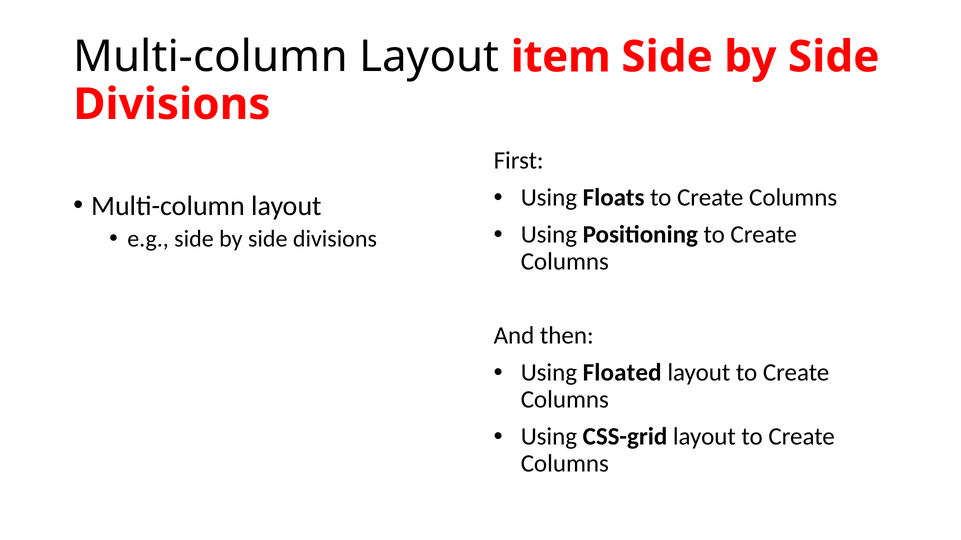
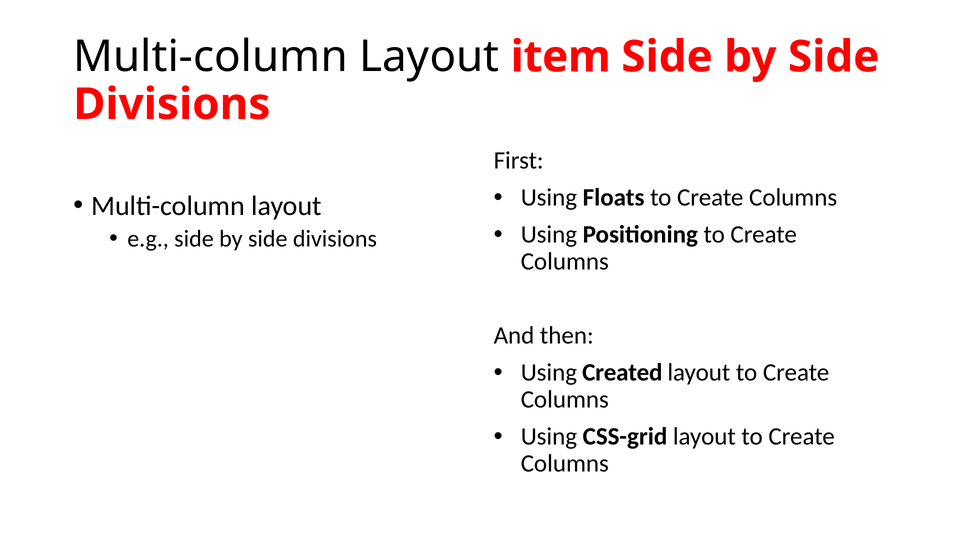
Floated: Floated -> Created (622, 373)
